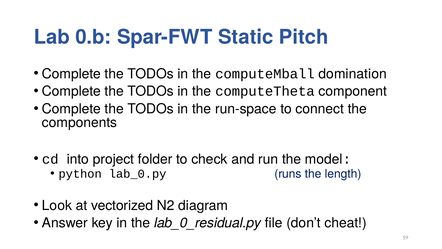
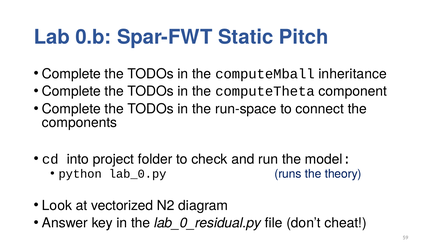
domination: domination -> inheritance (353, 74)
length: length -> theory (343, 174)
